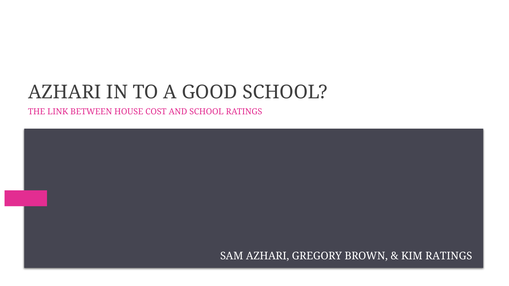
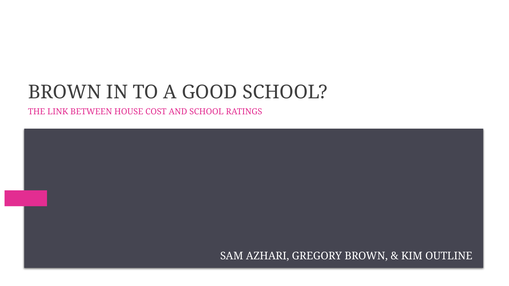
AZHARI: AZHARI -> BROWN (65, 92)
KIM RATINGS: RATINGS -> OUTLINE (449, 256)
